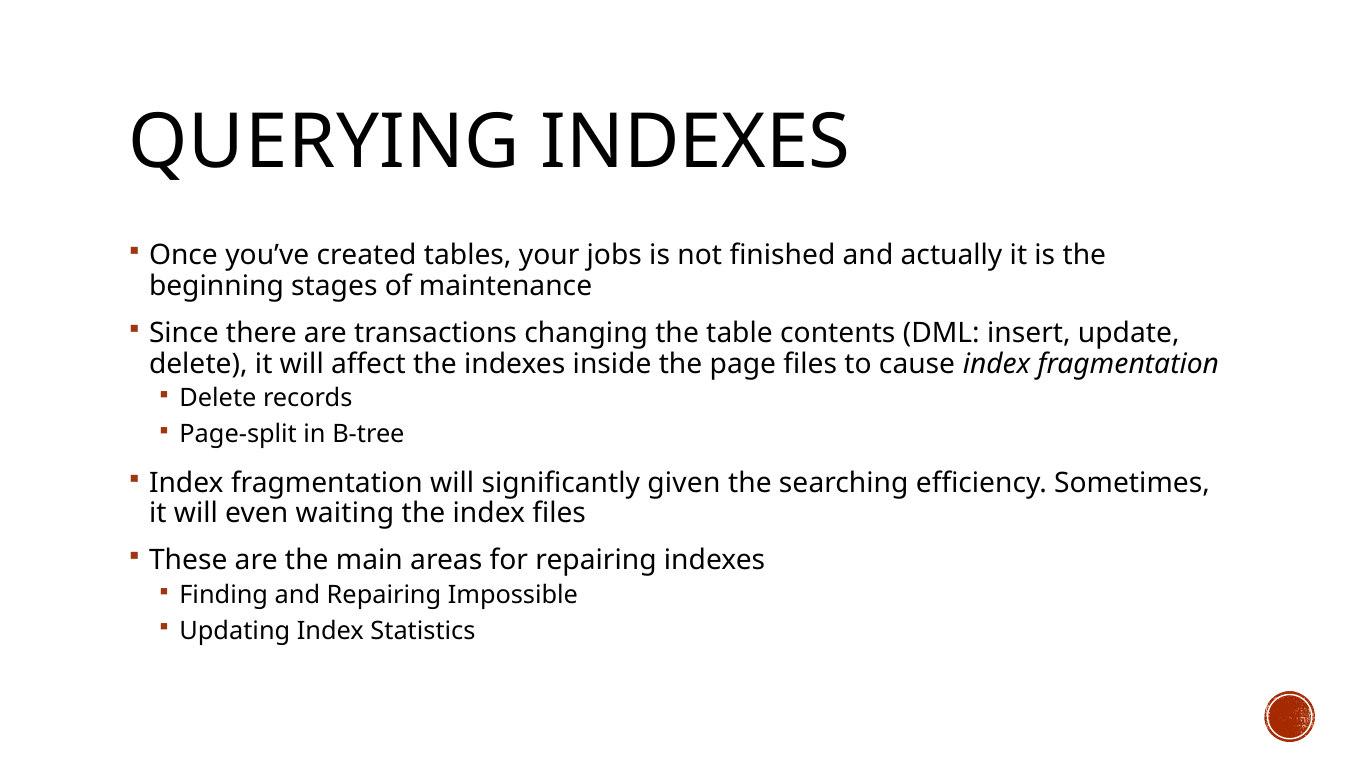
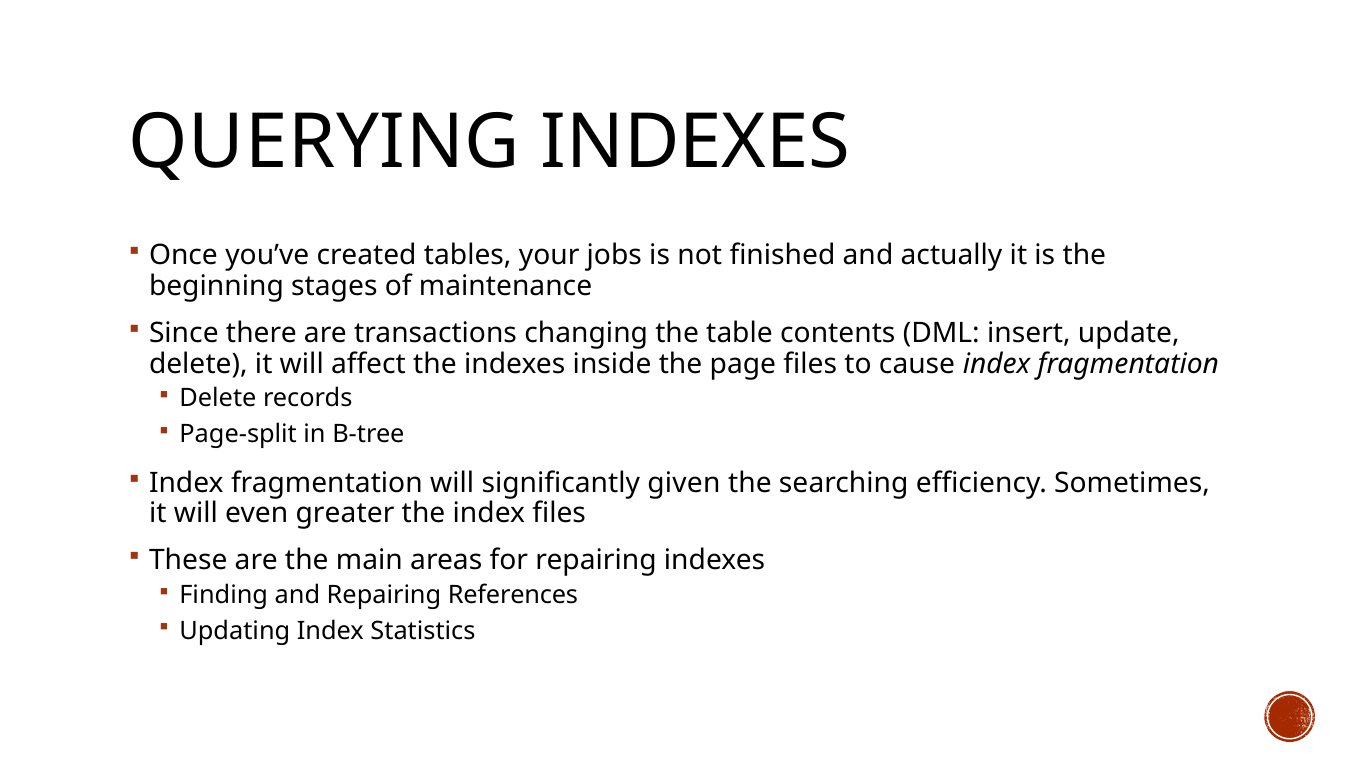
waiting: waiting -> greater (345, 513)
Impossible: Impossible -> References (513, 595)
